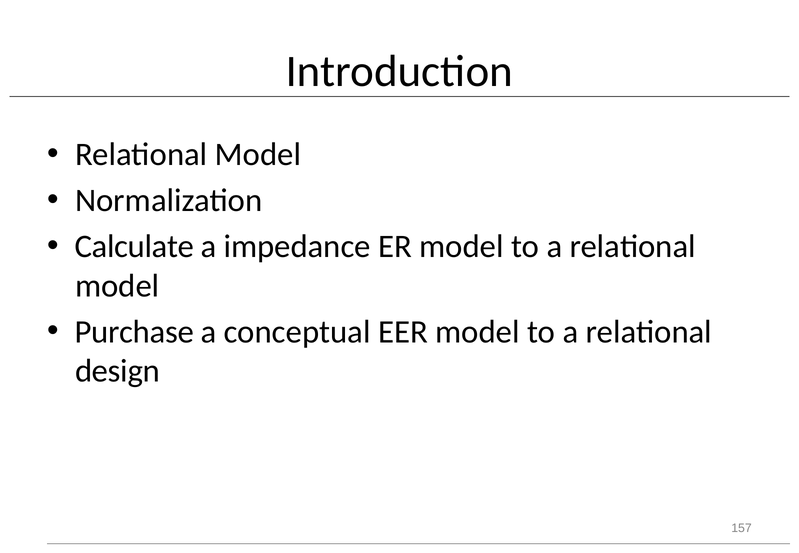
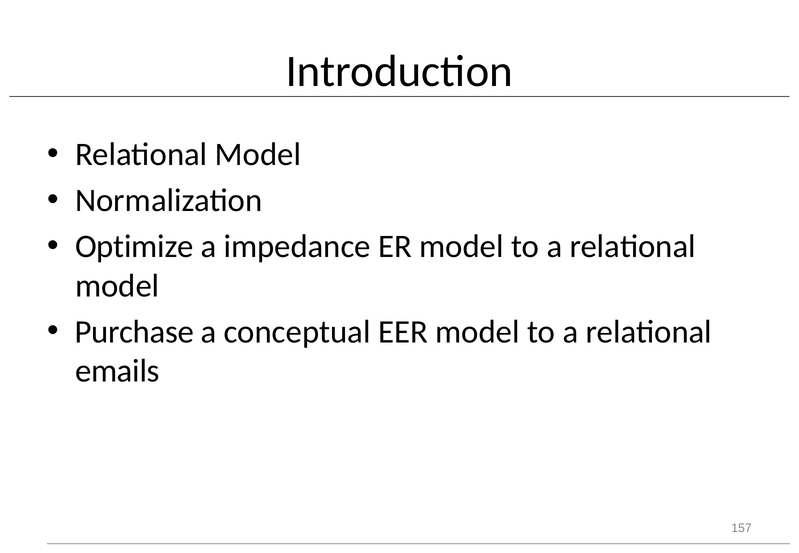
Calculate: Calculate -> Optimize (134, 247)
design: design -> emails (117, 371)
